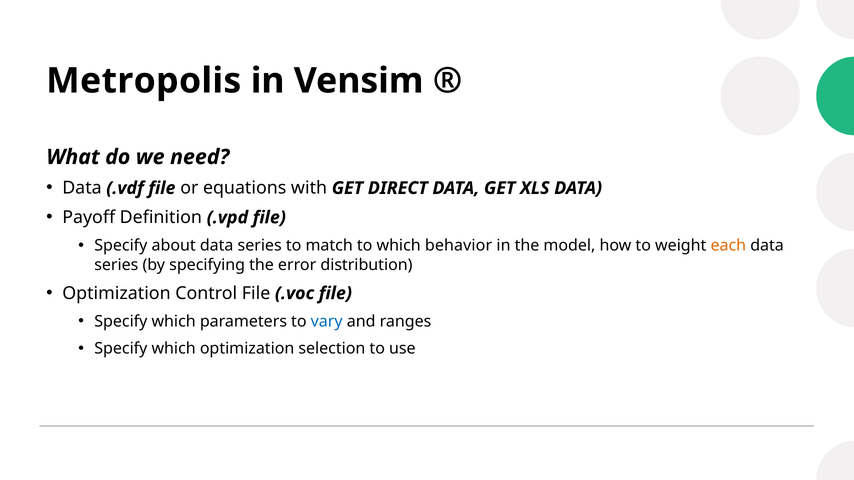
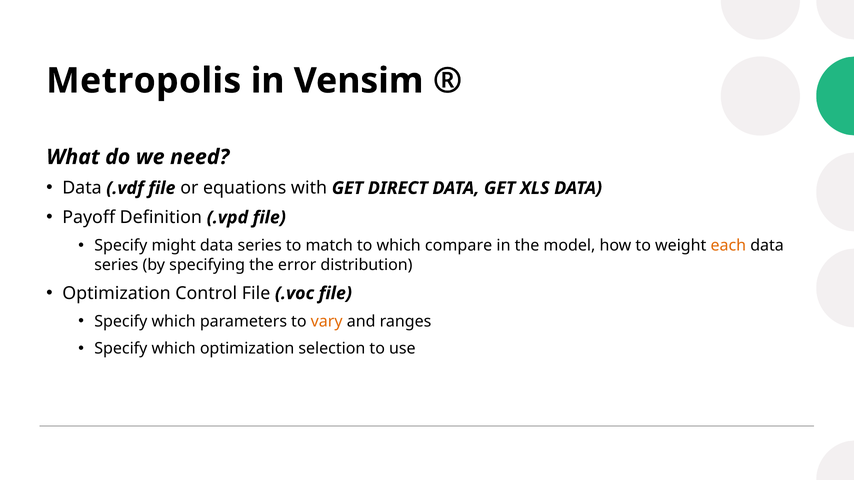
about: about -> might (174, 246)
behavior: behavior -> compare (459, 246)
vary colour: blue -> orange (327, 322)
